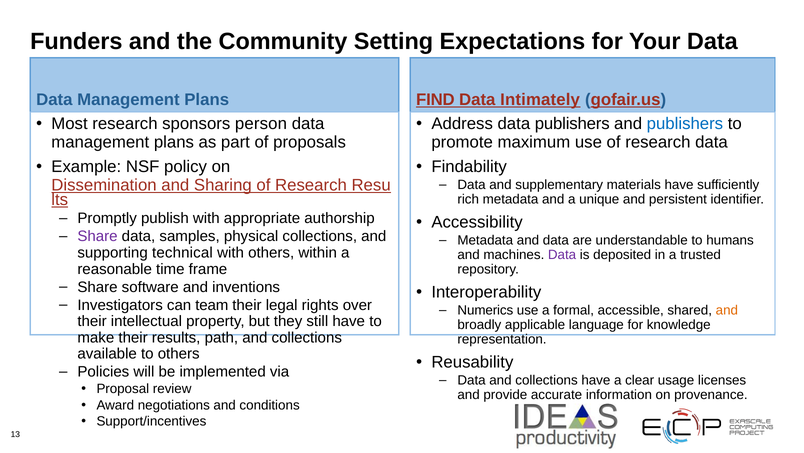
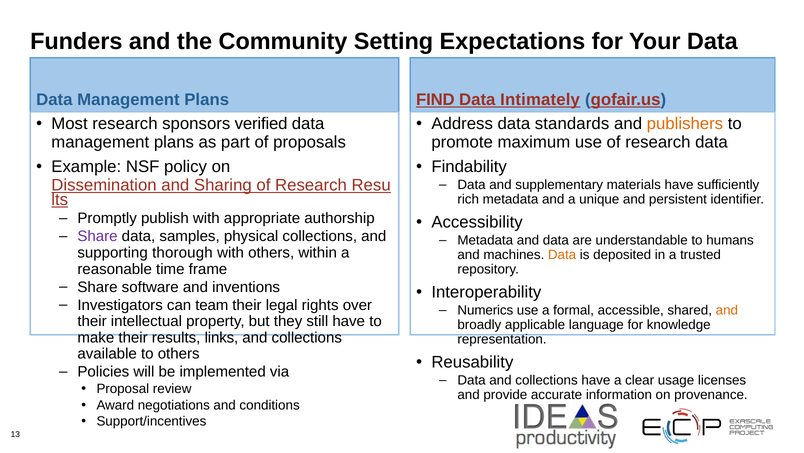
person: person -> verified (261, 124)
data publishers: publishers -> standards (572, 124)
publishers colour: blue -> orange (685, 124)
technical: technical -> thorough (182, 252)
Data colour: purple -> orange (562, 254)
path: path -> links (221, 337)
